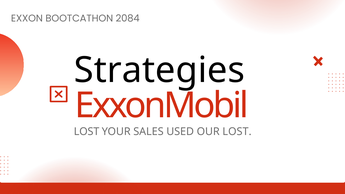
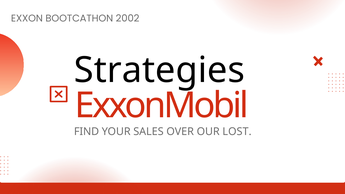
2084: 2084 -> 2002 (128, 18)
LOST: LOST -> FIND (86, 132)
USED: USED -> OVER (180, 132)
